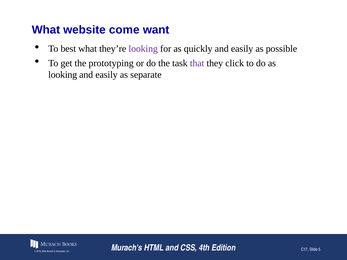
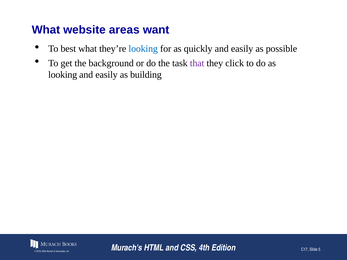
come: come -> areas (124, 30)
looking colour: purple -> blue (143, 49)
prototyping: prototyping -> background (111, 63)
separate: separate -> building (146, 75)
